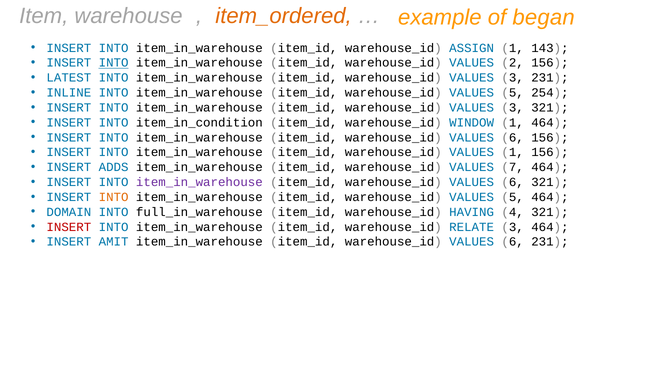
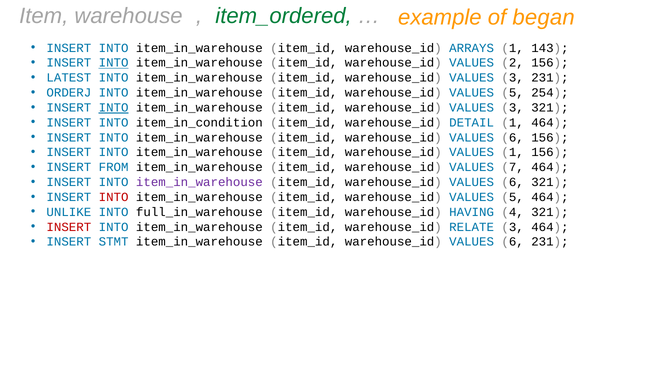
item_ordered colour: orange -> green (284, 16)
ASSIGN: ASSIGN -> ARRAYS (472, 48)
INLINE: INLINE -> ORDERJ (69, 93)
INTO underline: none -> present (114, 108)
WINDOW: WINDOW -> DETAIL (472, 122)
ADDS: ADDS -> FROM (114, 167)
INTO colour: orange -> red (114, 197)
DOMAIN: DOMAIN -> UNLIKE (69, 212)
AMIT: AMIT -> STMT (114, 242)
